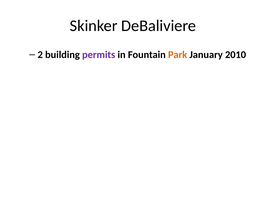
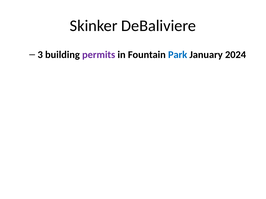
2: 2 -> 3 (40, 55)
Park colour: orange -> blue (178, 55)
2010: 2010 -> 2024 (236, 55)
